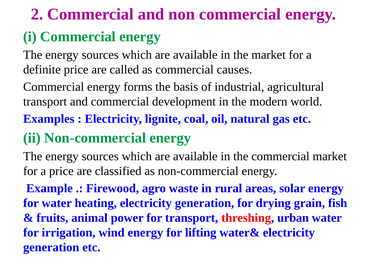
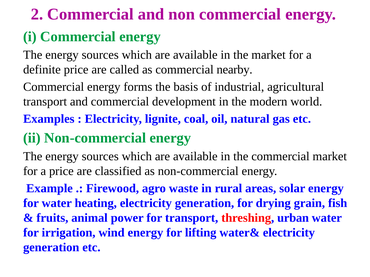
causes: causes -> nearby (235, 70)
